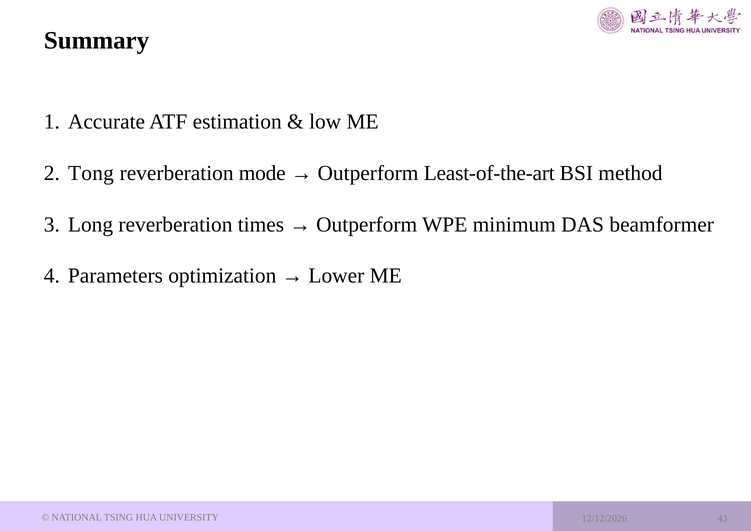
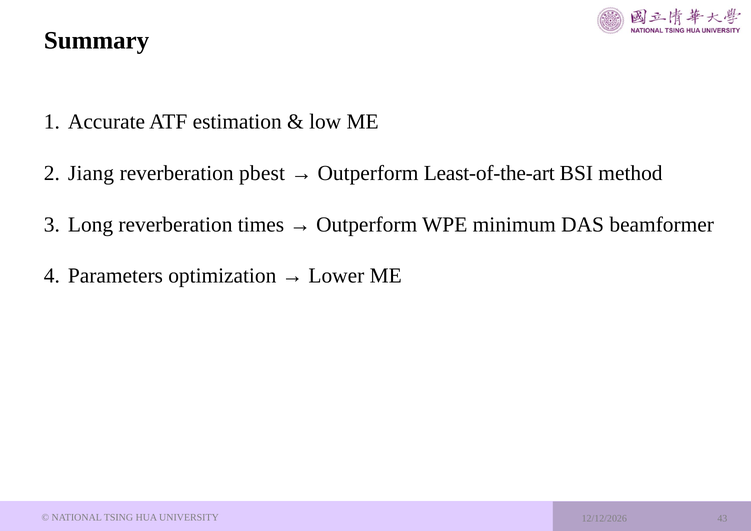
Tong: Tong -> Jiang (91, 173)
mode: mode -> pbest (262, 173)
